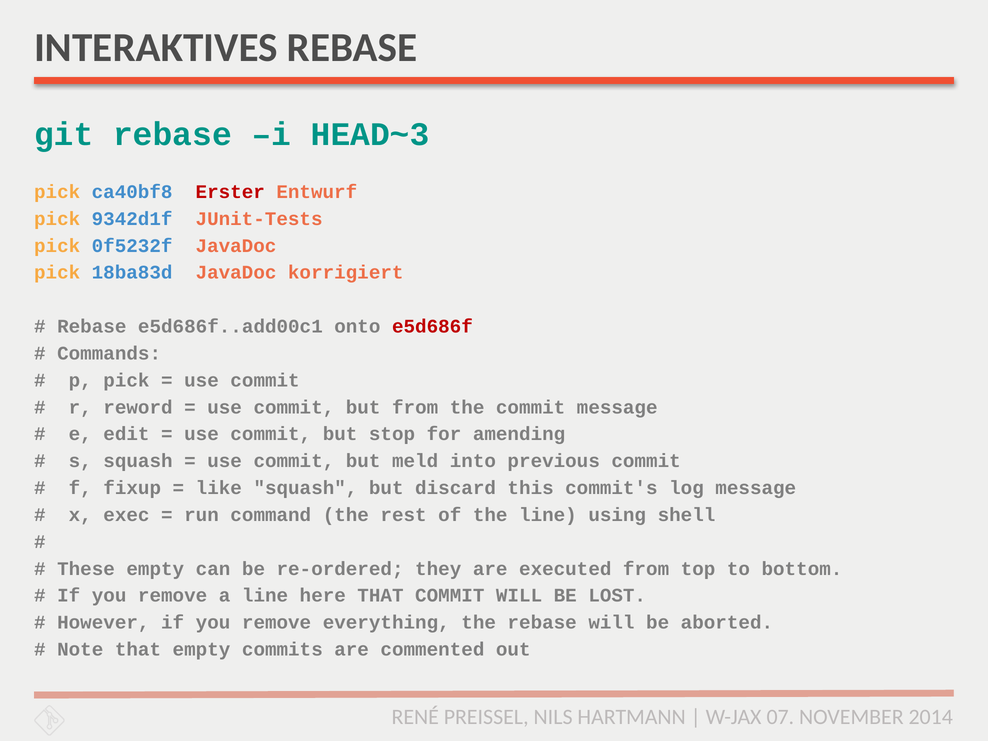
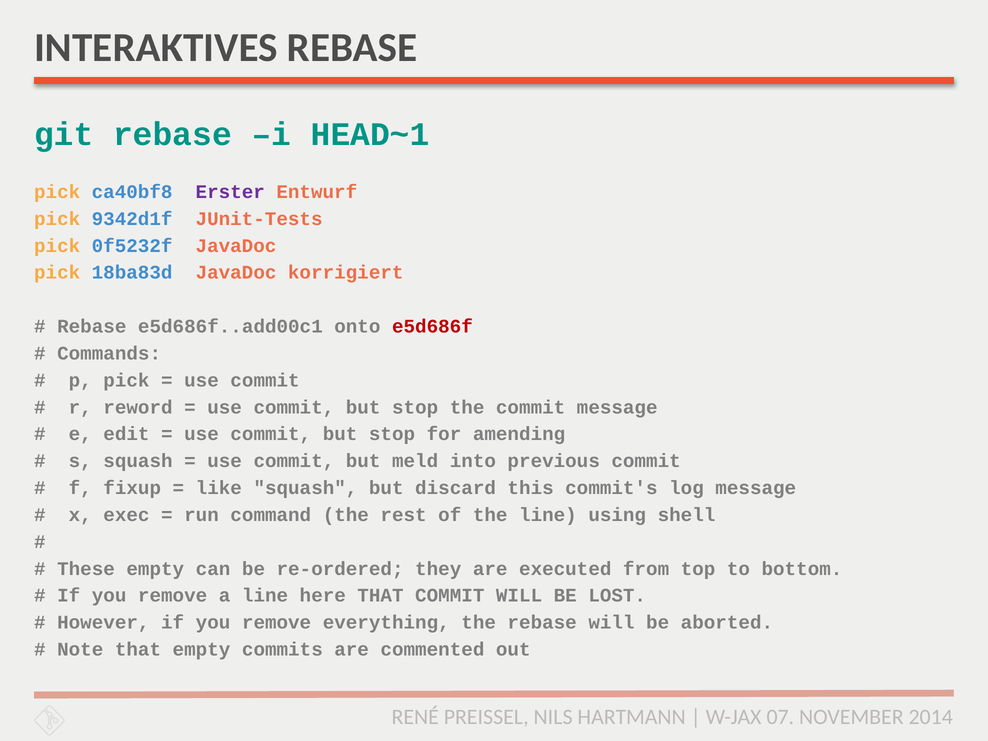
HEAD~3: HEAD~3 -> HEAD~1 (370, 135)
Erster colour: red -> purple (230, 192)
from: from -> stop (415, 407)
